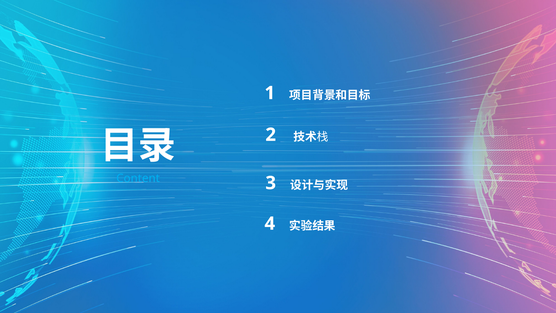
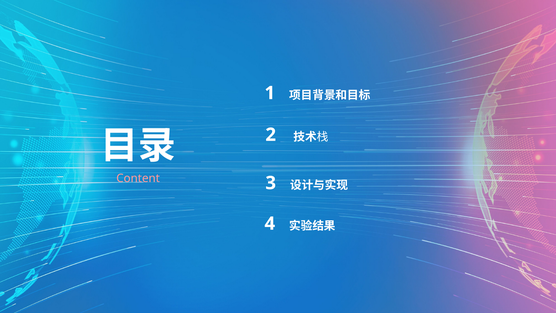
Content colour: light blue -> pink (138, 178)
